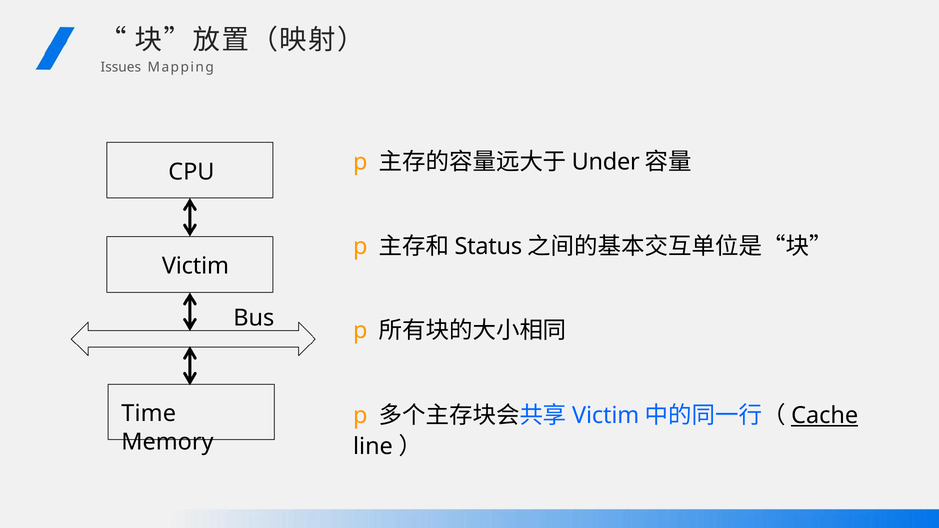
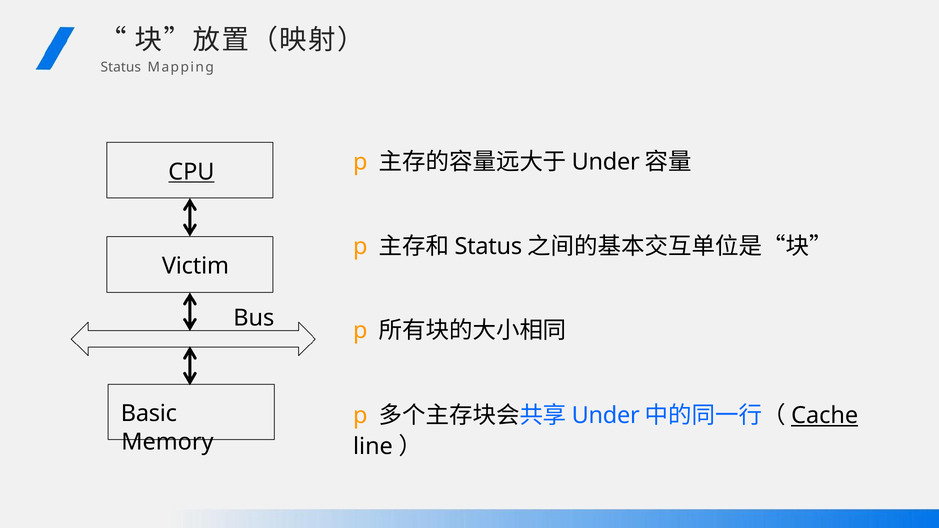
Issues: Issues -> Status (121, 67)
CPU underline: none -> present (191, 172)
Time: Time -> Basic (149, 414)
Victim: Victim -> Under (606, 416)
